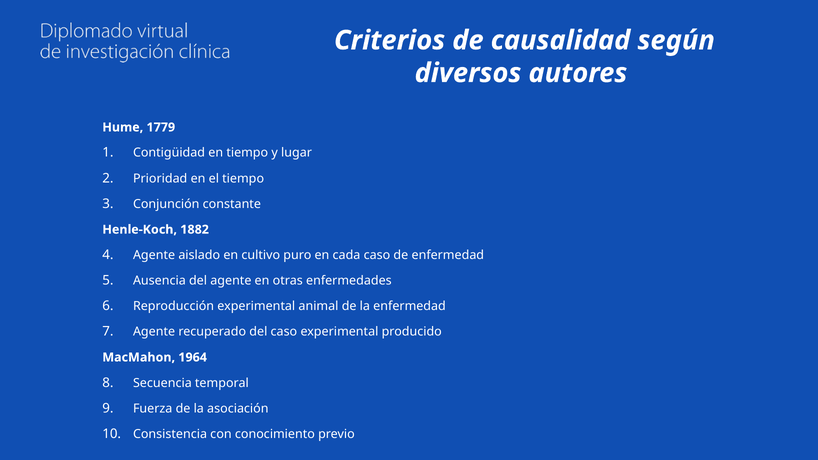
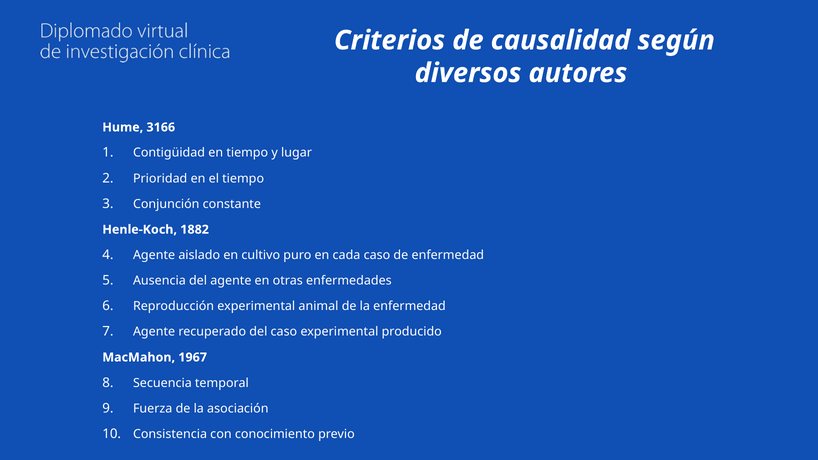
1779: 1779 -> 3166 (161, 127)
1964: 1964 -> 1967 (193, 357)
